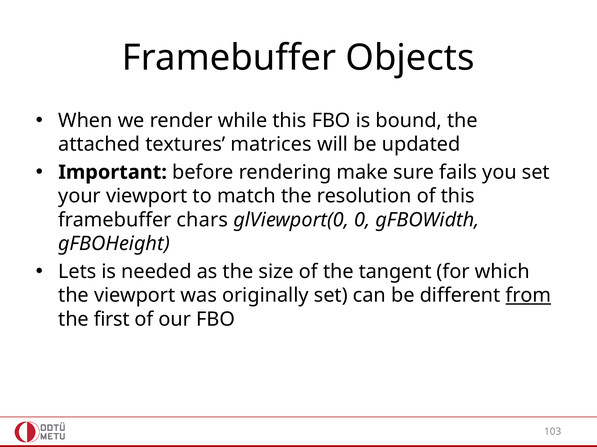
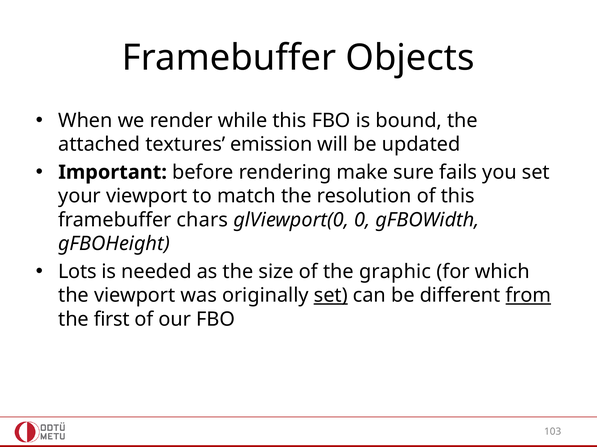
matrices: matrices -> emission (271, 145)
Lets: Lets -> Lots (77, 272)
tangent: tangent -> graphic (395, 272)
set underline: none -> present (331, 296)
